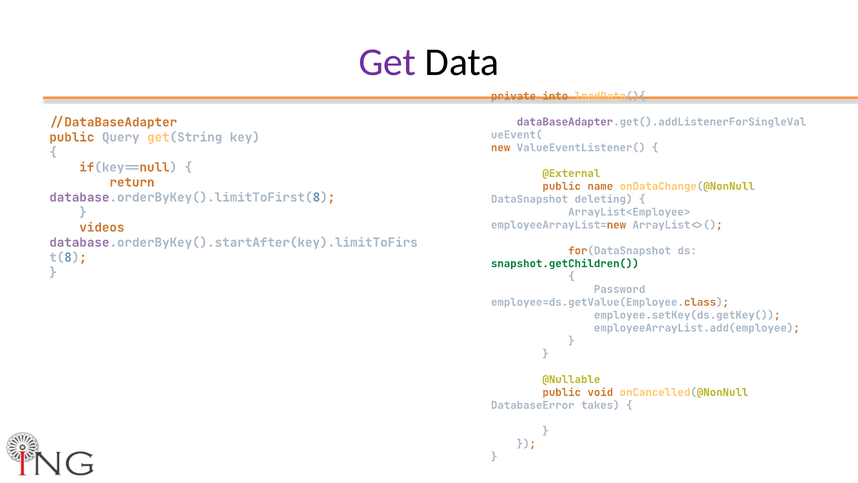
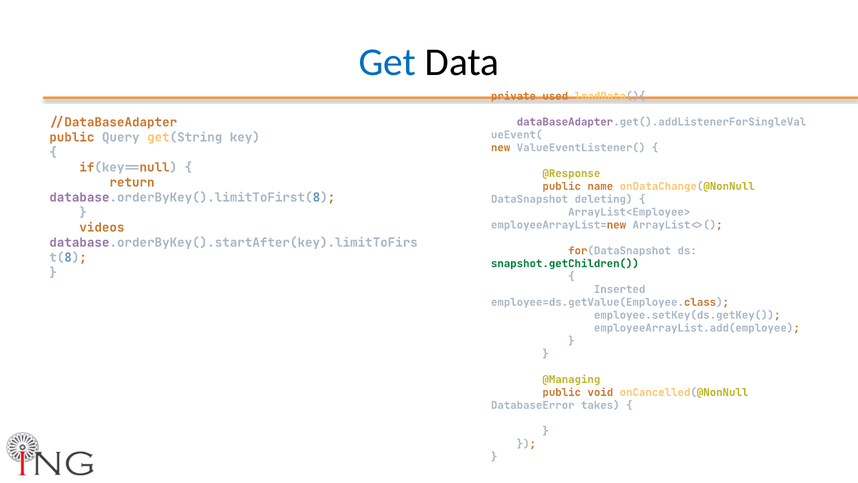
Get colour: purple -> blue (387, 62)
into: into -> used (555, 96)
@External: @External -> @Response (571, 173)
Password: Password -> Inserted (620, 289)
@Nullable: @Nullable -> @Managing (571, 379)
